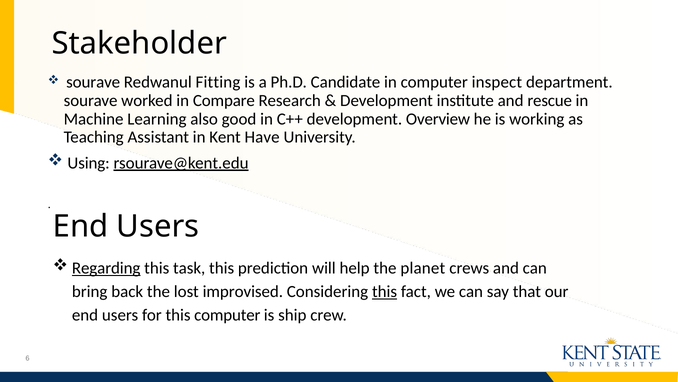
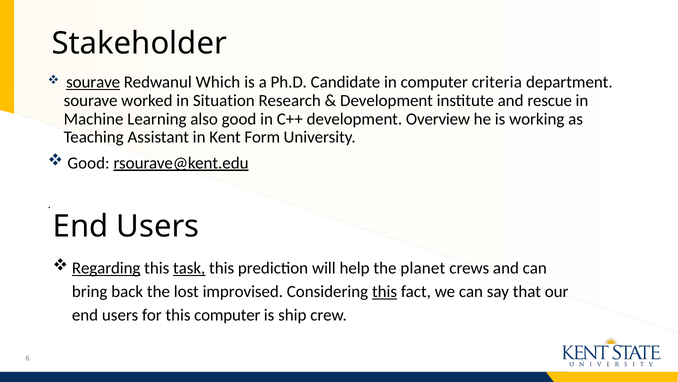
sourave underline: none -> present (93, 82)
Fitting: Fitting -> Which (218, 82)
inspect: inspect -> criteria (497, 82)
Compare: Compare -> Situation (224, 100)
Have: Have -> Form (262, 137)
Using: Using -> Good (89, 163)
task underline: none -> present (189, 268)
